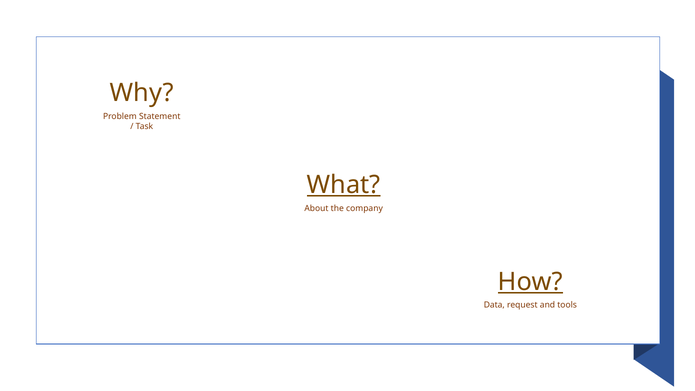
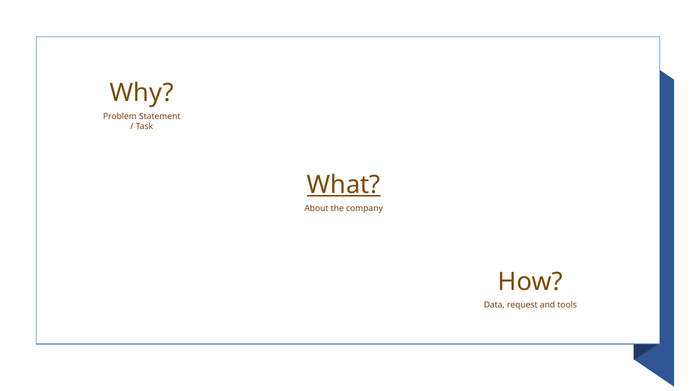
How underline: present -> none (530, 282)
